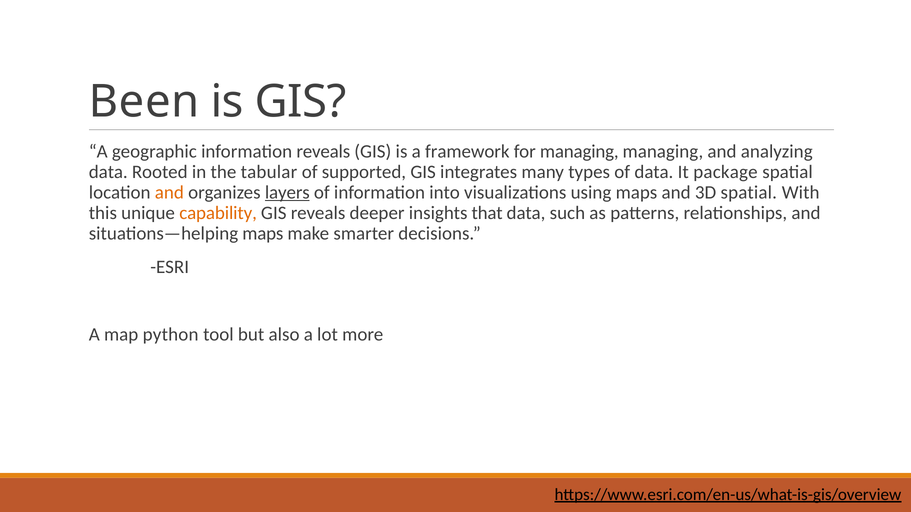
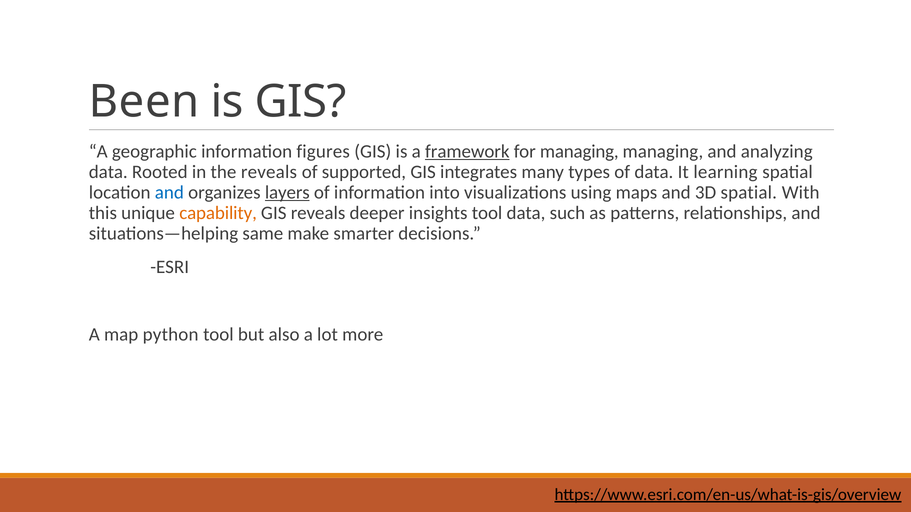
information reveals: reveals -> figures (323, 151)
framework underline: none -> present (467, 151)
the tabular: tabular -> reveals (269, 172)
package: package -> learning (725, 172)
and colour: orange -> blue (169, 192)
insights that: that -> tool (487, 213)
situations—helping maps: maps -> same (263, 233)
